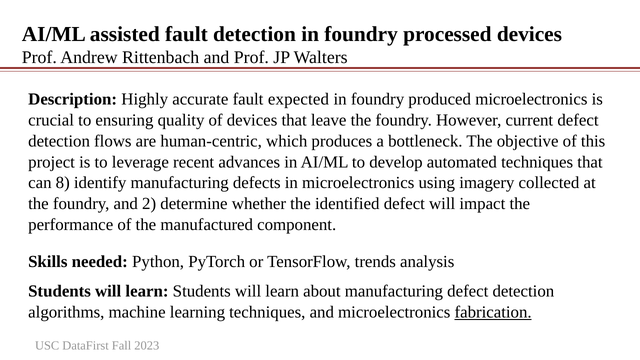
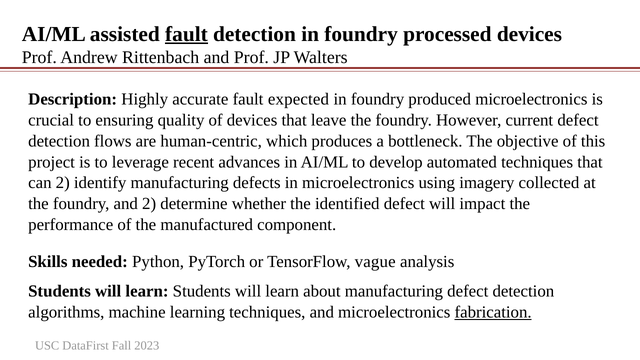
fault underline: none -> present (186, 34)
can 8: 8 -> 2 (63, 183)
trends: trends -> vague (375, 262)
